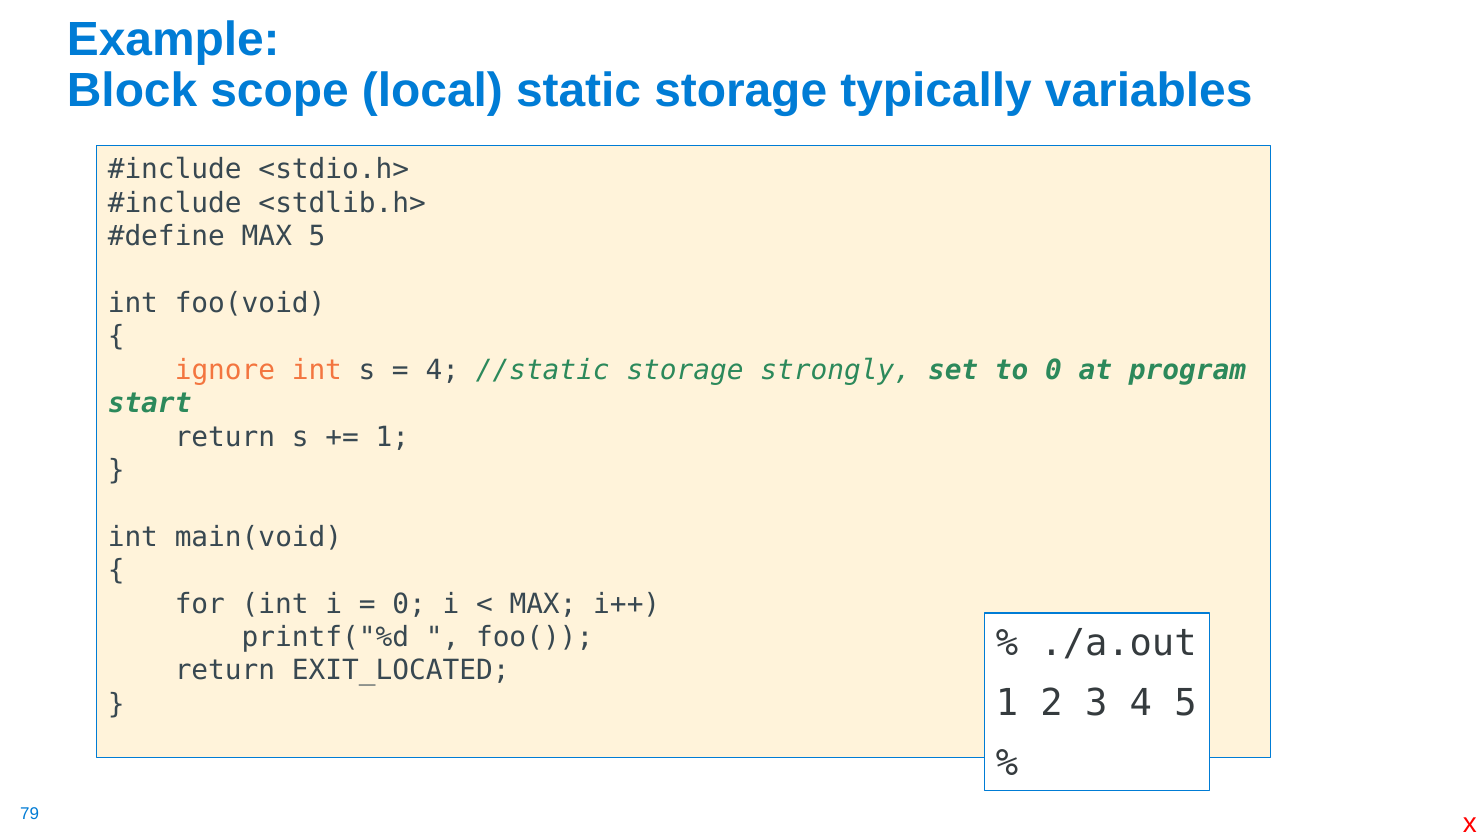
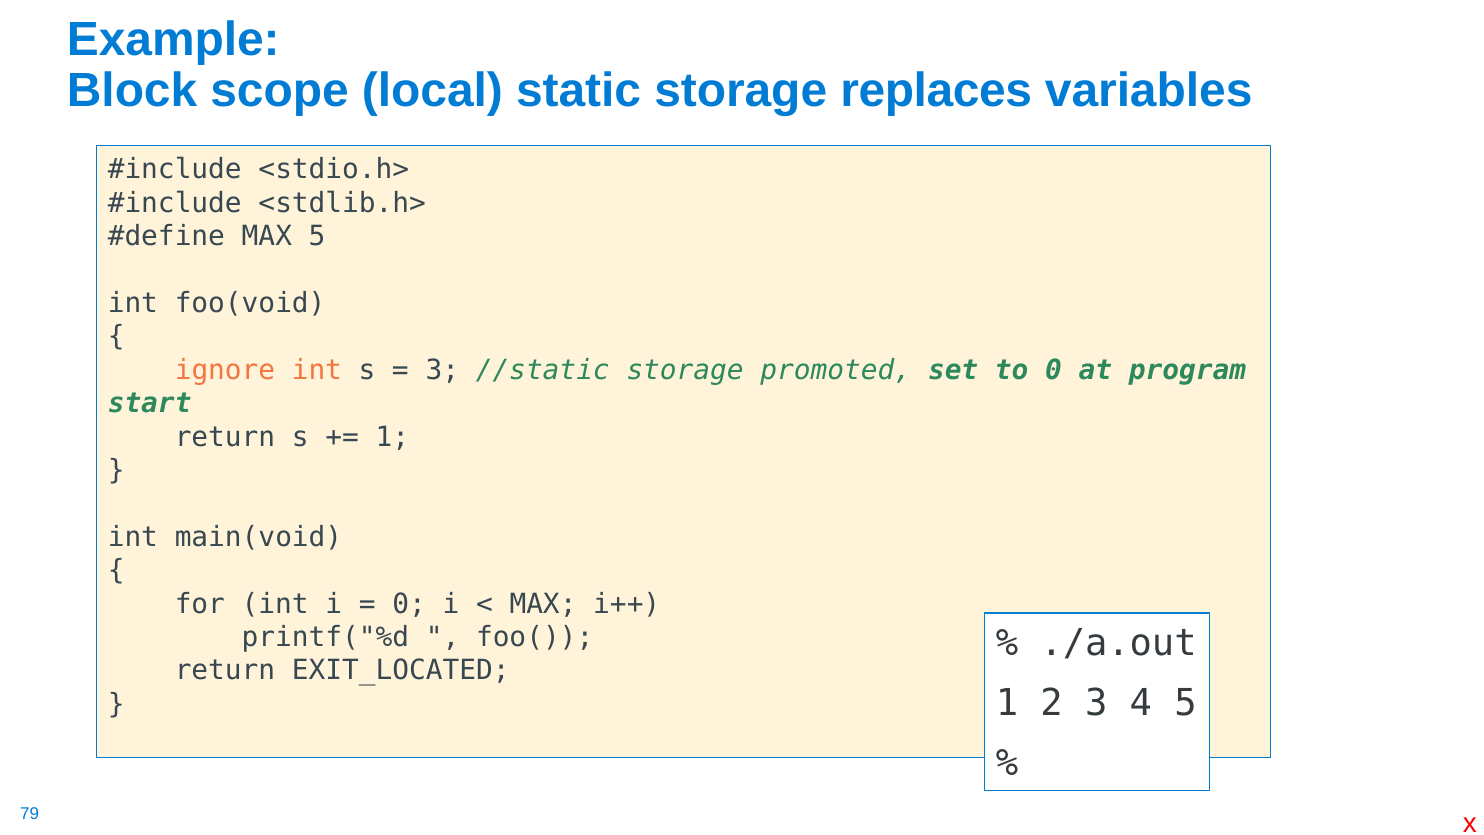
typically: typically -> replaces (936, 91)
4: 4 -> 3 (442, 370)
strongly: strongly -> promoted (836, 370)
